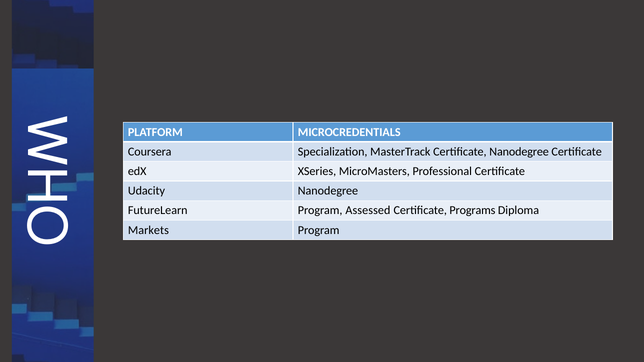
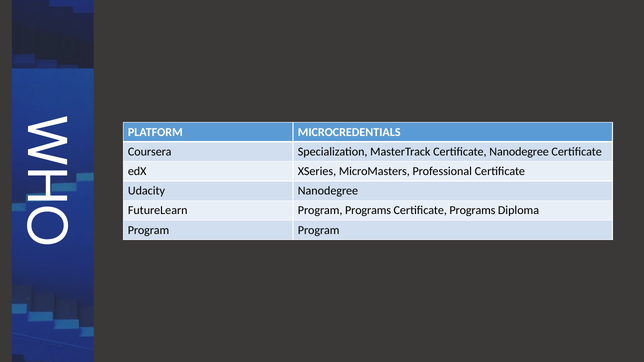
Program Assessed: Assessed -> Programs (368, 211)
Markets: Markets -> Program (148, 230)
